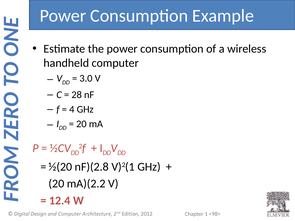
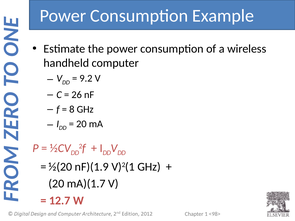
3.0: 3.0 -> 9.2 (86, 78)
28: 28 -> 26 (77, 95)
4: 4 -> 8 (72, 109)
nF)(2.8: nF)(2.8 -> nF)(1.9 (92, 167)
mA)(2.2: mA)(2.2 -> mA)(1.7 (86, 184)
12.4: 12.4 -> 12.7 (60, 201)
